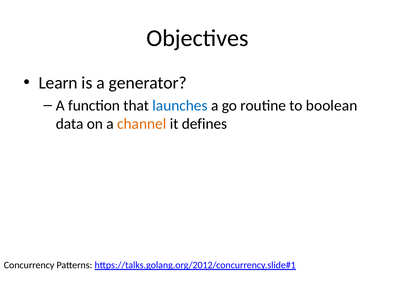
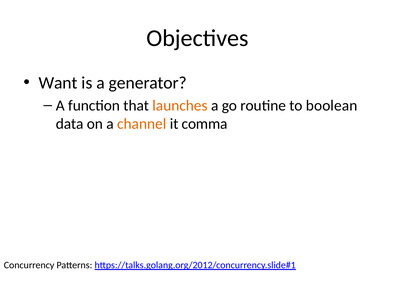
Learn: Learn -> Want (58, 83)
launches colour: blue -> orange (180, 106)
defines: defines -> comma (205, 124)
